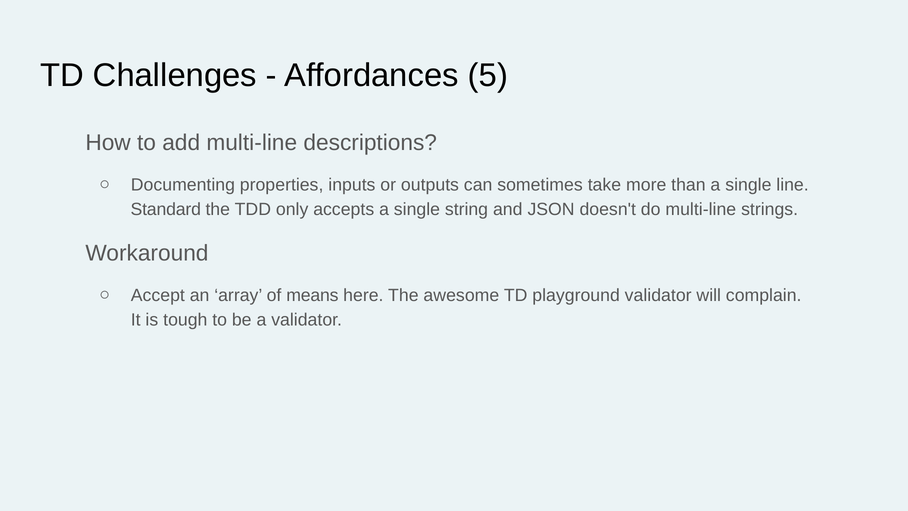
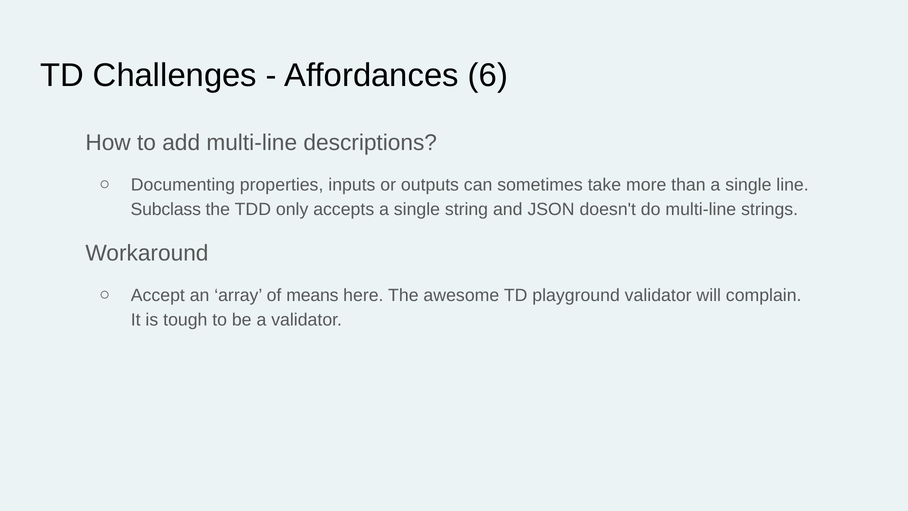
5: 5 -> 6 (488, 75)
Standard: Standard -> Subclass (166, 209)
